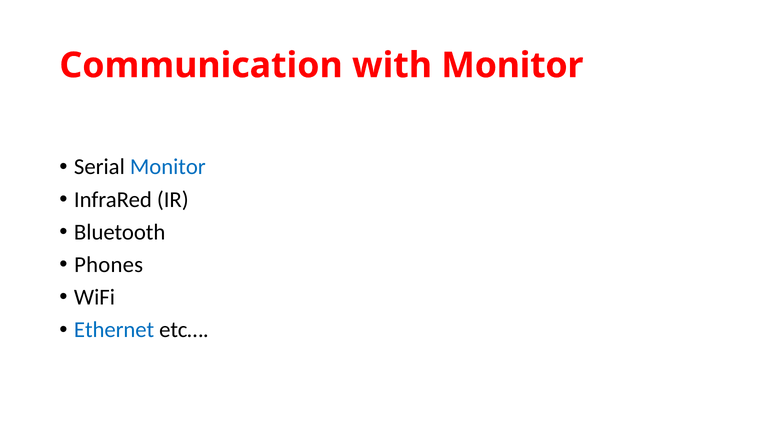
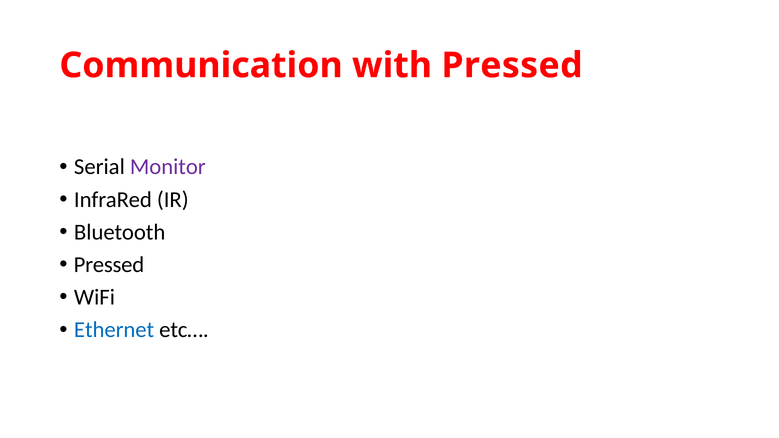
with Monitor: Monitor -> Pressed (512, 65)
Monitor colour: blue -> purple (168, 167)
Phones: Phones -> Pressed (109, 265)
